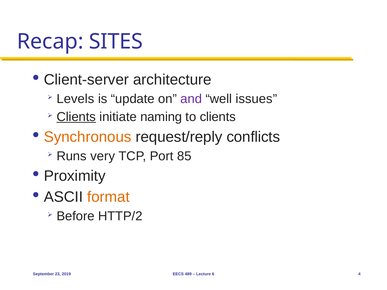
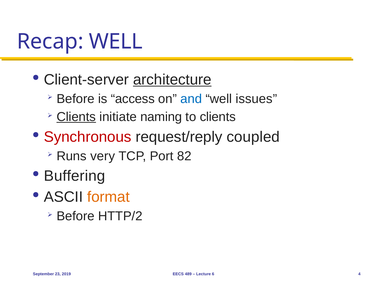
Recap SITES: SITES -> WELL (116, 41)
architecture underline: none -> present (172, 80)
Levels: Levels -> Before (75, 99)
update: update -> access (133, 99)
and colour: purple -> blue (191, 99)
Synchronous colour: orange -> red (88, 137)
conflicts: conflicts -> coupled (253, 137)
85: 85 -> 82 (184, 156)
Proximity: Proximity -> Buffering (75, 176)
